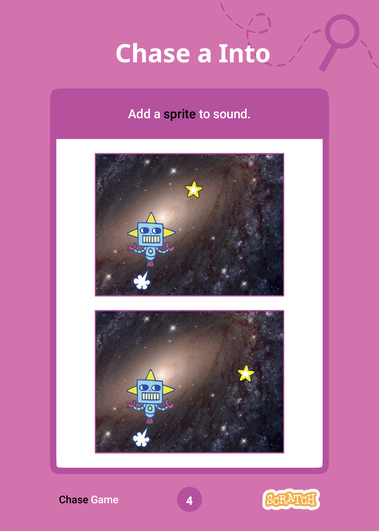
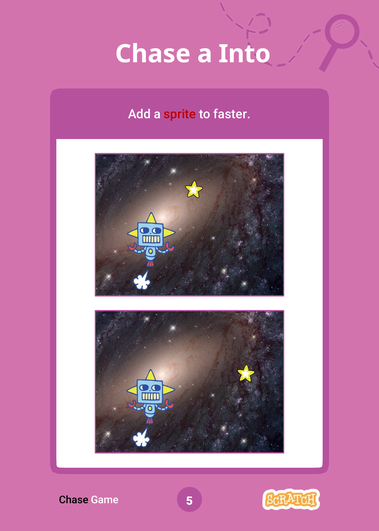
sprite colour: black -> red (180, 114)
sound: sound -> faster (232, 114)
4: 4 -> 5 (189, 501)
